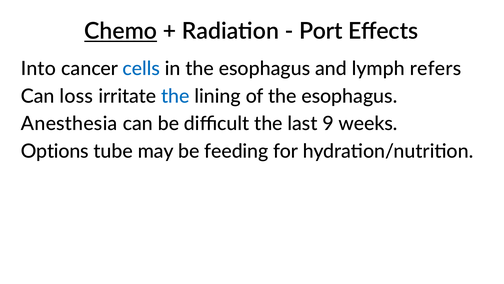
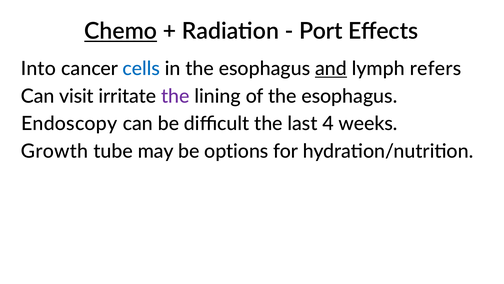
and underline: none -> present (331, 69)
loss: loss -> visit (76, 96)
the colour: blue -> purple (175, 96)
Anesthesia: Anesthesia -> Endoscopy (69, 124)
9: 9 -> 4 (328, 124)
Options: Options -> Growth (55, 151)
feeding: feeding -> options (236, 151)
